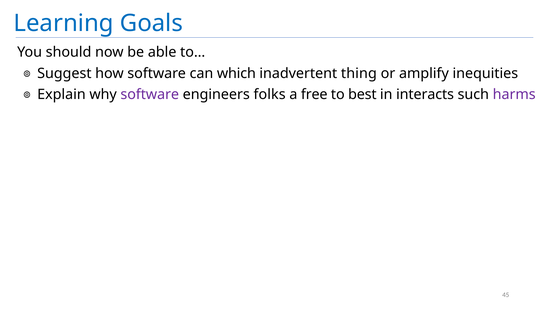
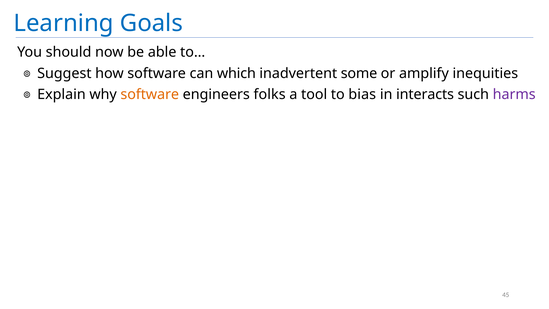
thing: thing -> some (359, 73)
software colour: purple -> orange (150, 94)
free: free -> tool (314, 94)
best: best -> bias (362, 94)
